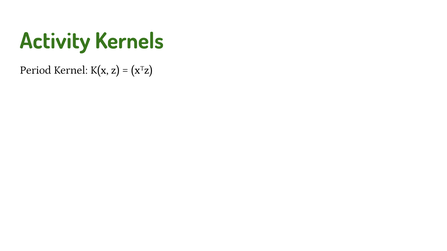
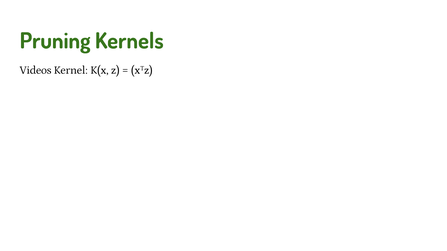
Activity: Activity -> Pruning (55, 41)
Period: Period -> Videos (36, 70)
